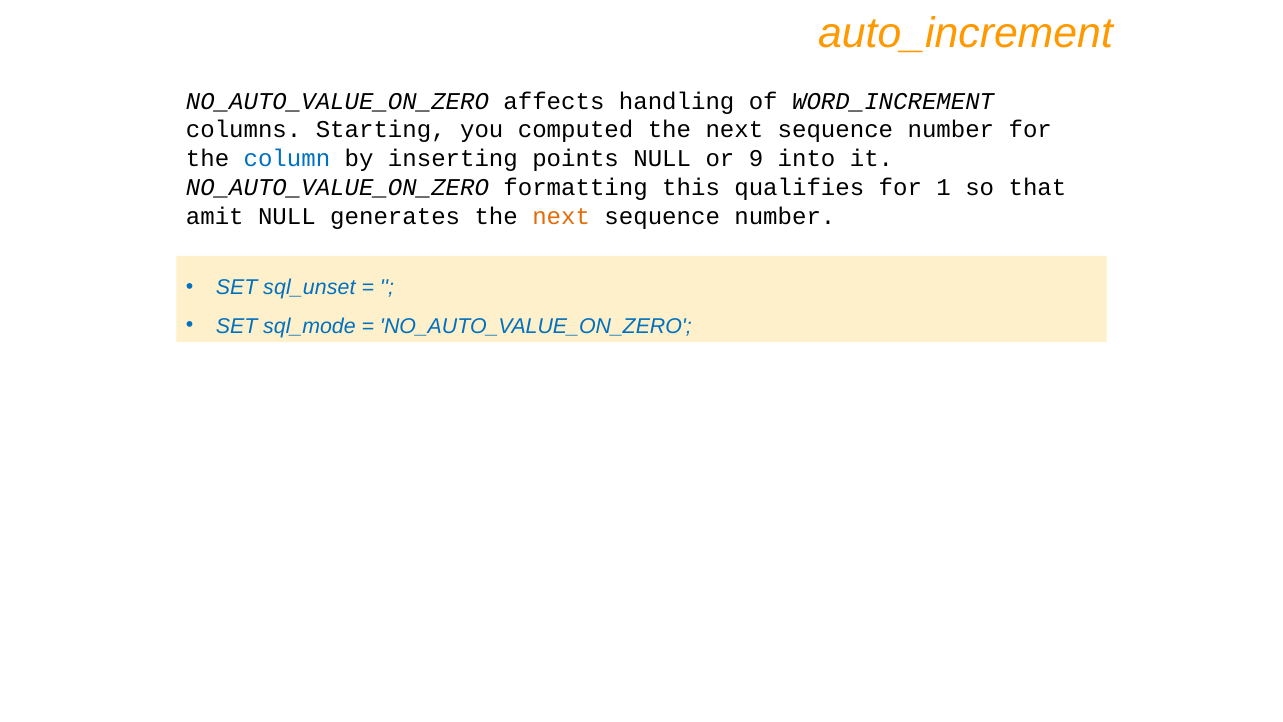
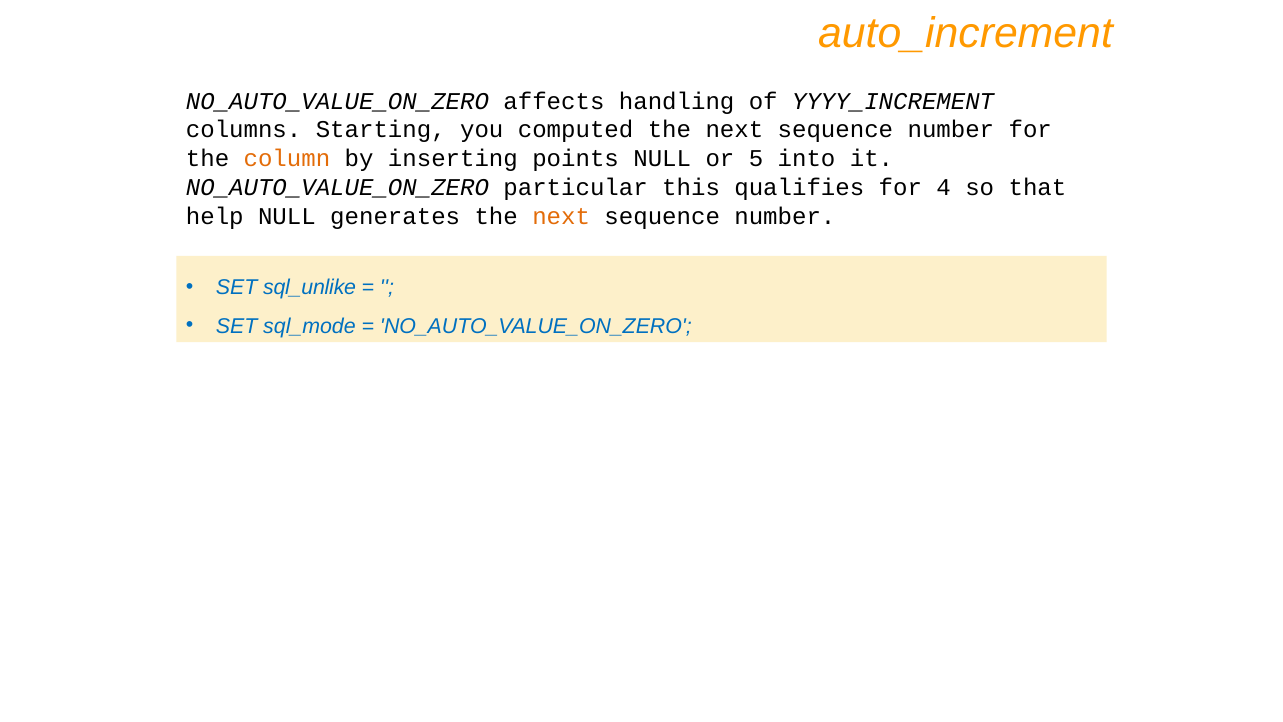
WORD_INCREMENT: WORD_INCREMENT -> YYYY_INCREMENT (893, 101)
column colour: blue -> orange (287, 159)
9: 9 -> 5 (756, 159)
formatting: formatting -> particular (576, 188)
1: 1 -> 4 (944, 188)
amit: amit -> help (215, 216)
sql_unset: sql_unset -> sql_unlike (310, 287)
